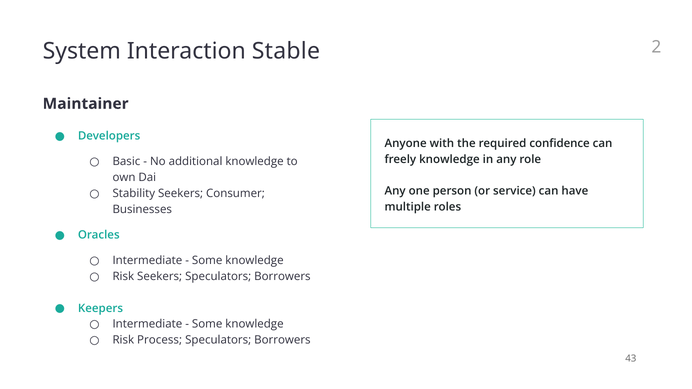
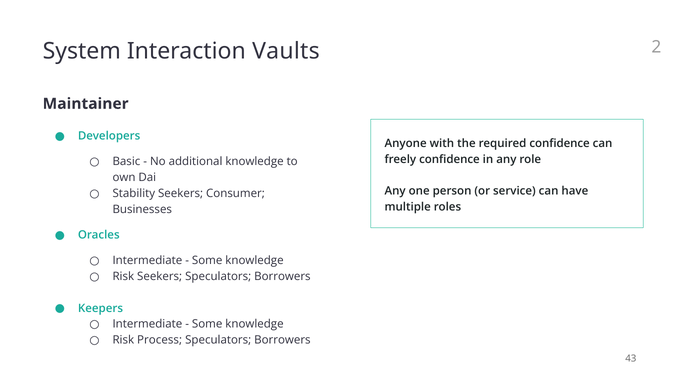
Stable: Stable -> Vaults (286, 51)
freely knowledge: knowledge -> confidence (449, 159)
